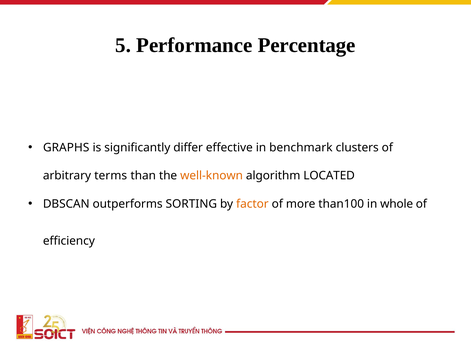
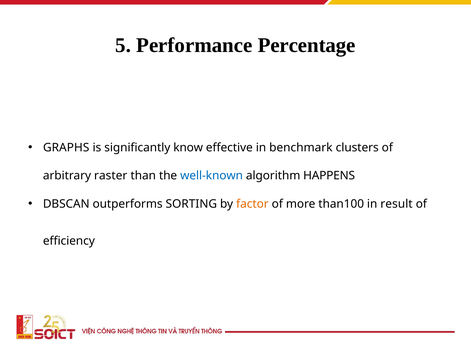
differ: differ -> know (188, 148)
terms: terms -> raster (111, 176)
well-known colour: orange -> blue (212, 176)
LOCATED: LOCATED -> HAPPENS (329, 176)
whole: whole -> result (397, 204)
